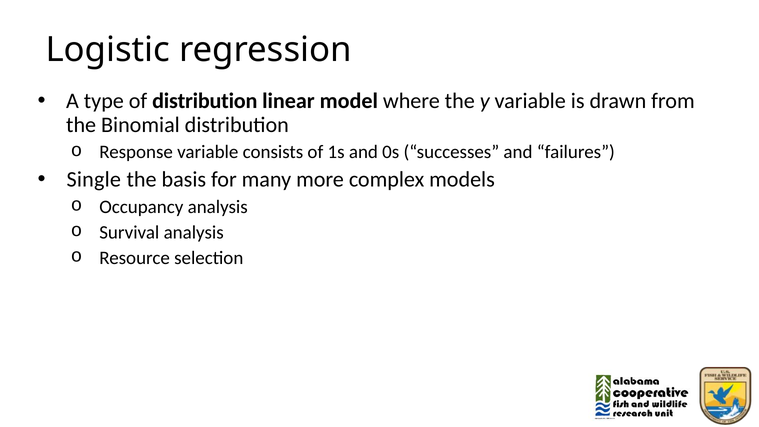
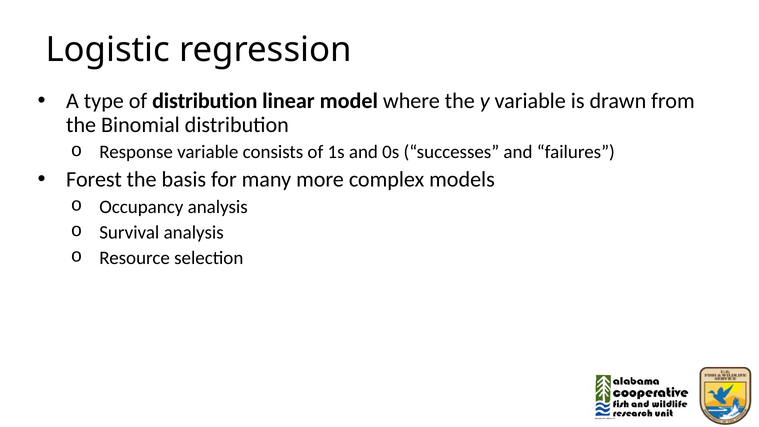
Single: Single -> Forest (94, 179)
